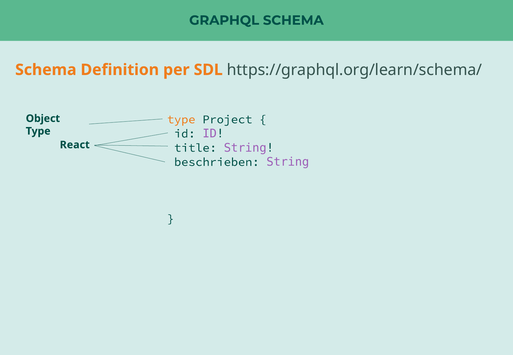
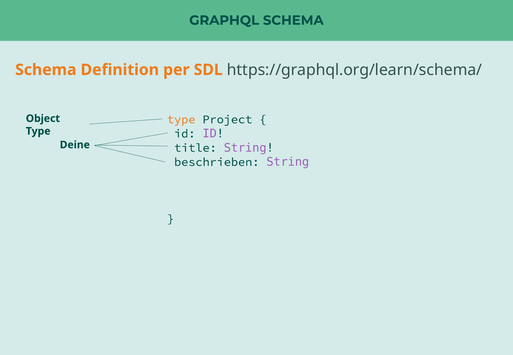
React: React -> Deine (75, 145)
